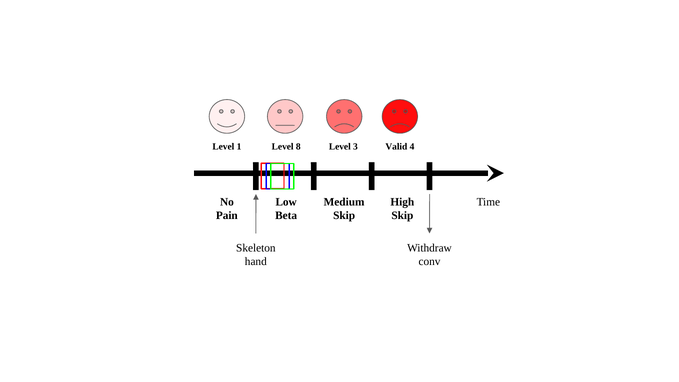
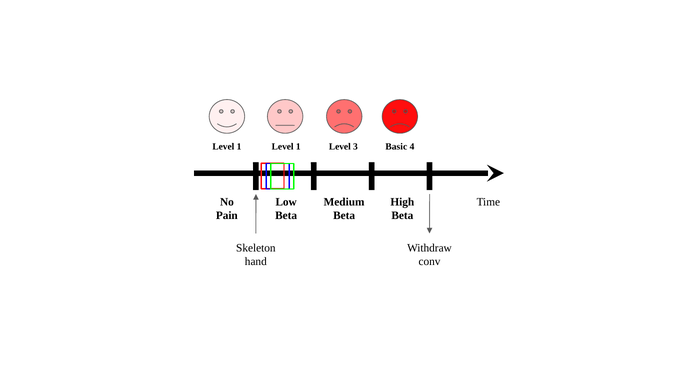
1 Level 8: 8 -> 1 (298, 146)
Valid: Valid -> Basic (396, 146)
Skip: Skip -> Beta (344, 216)
Skip: Skip -> Beta (402, 216)
